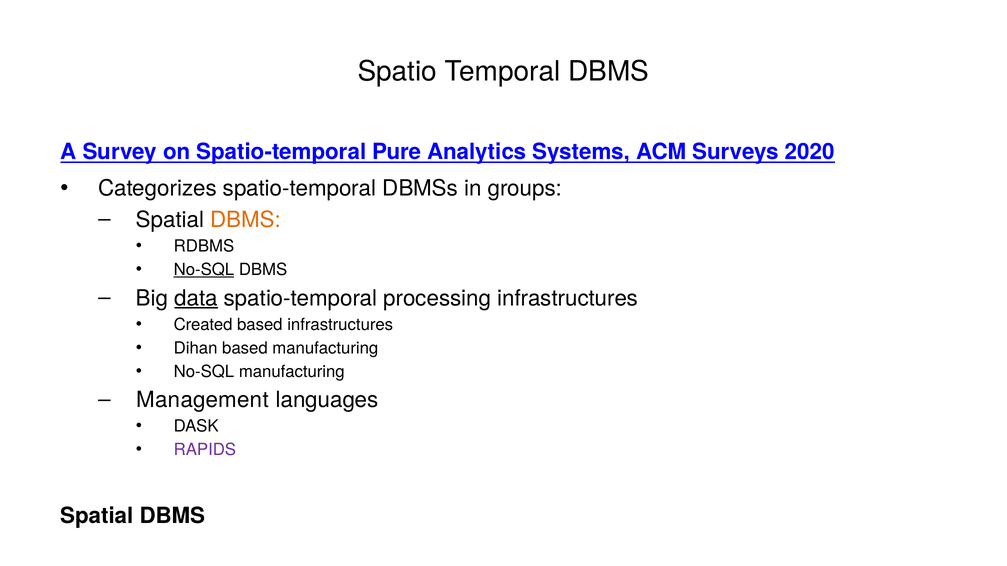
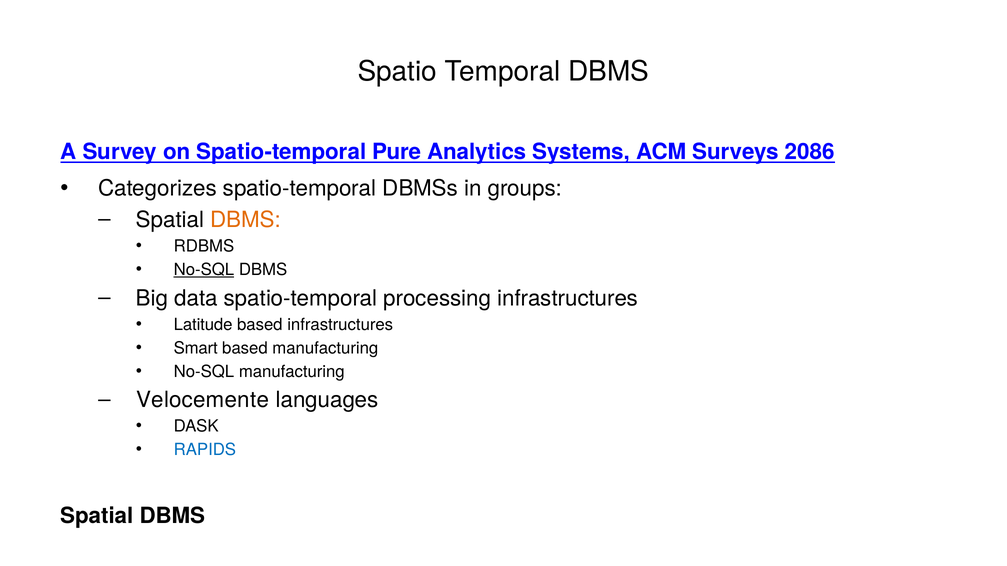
2020: 2020 -> 2086 (810, 152)
data underline: present -> none (196, 298)
Created: Created -> Latitude (203, 325)
Dihan: Dihan -> Smart (196, 348)
Management: Management -> Velocemente (203, 400)
RAPIDS colour: purple -> blue (205, 450)
